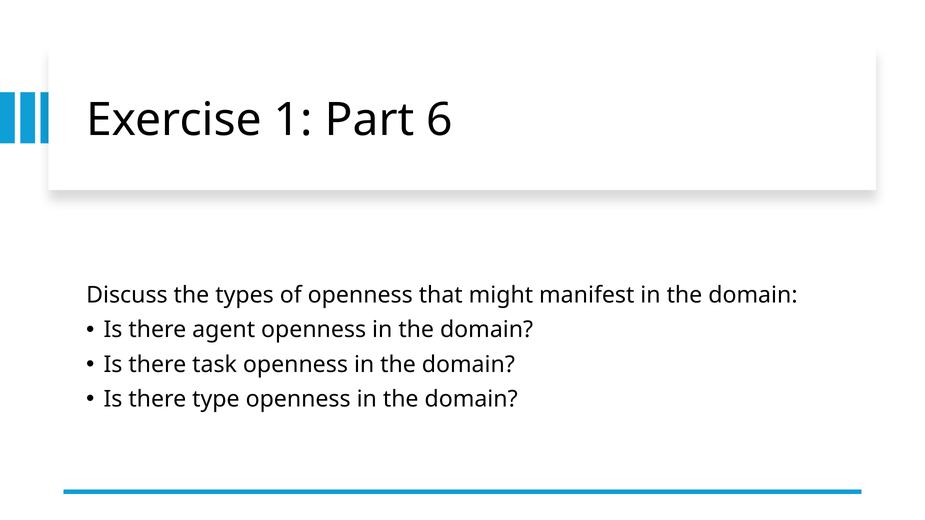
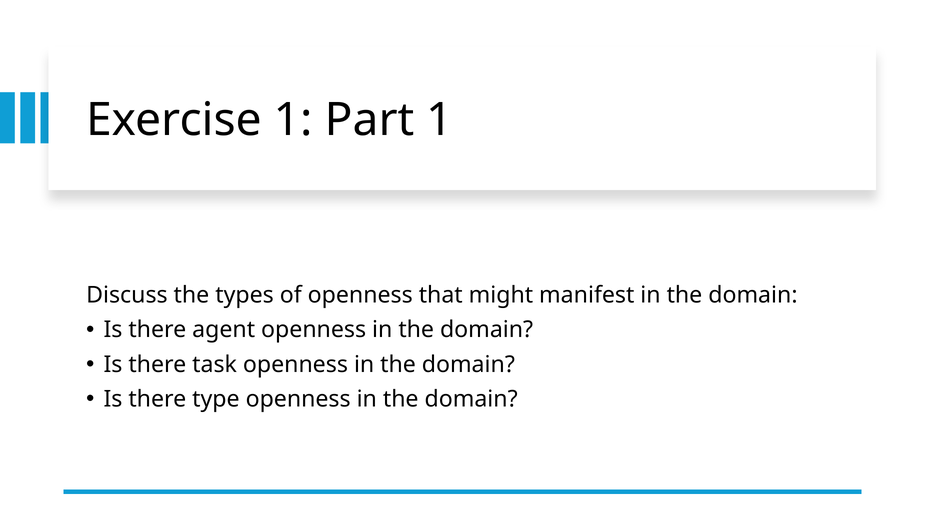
Part 6: 6 -> 1 (440, 120)
